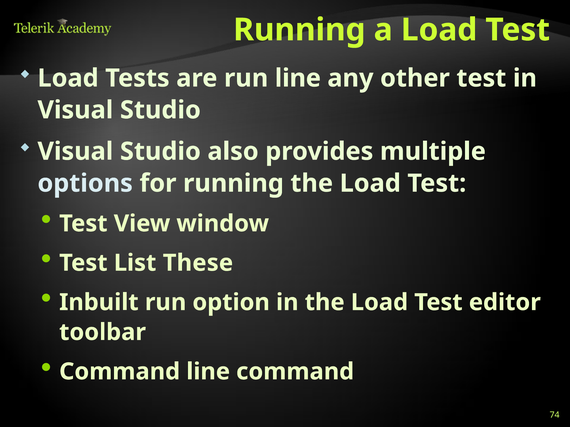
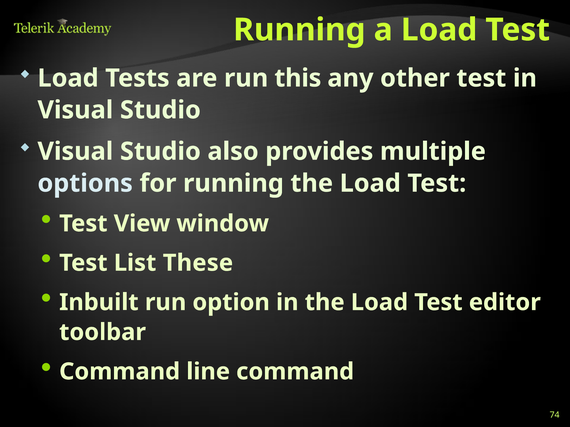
run line: line -> this (298, 78)
